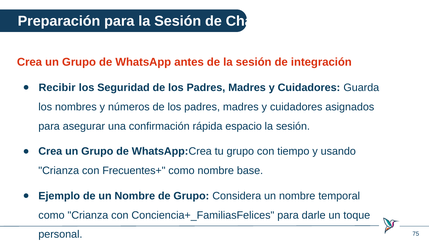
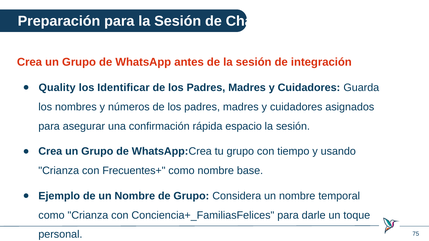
Recibir: Recibir -> Quality (57, 88)
Seguridad: Seguridad -> Identificar (123, 88)
